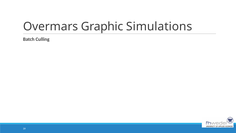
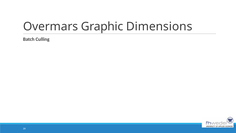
Simulations: Simulations -> Dimensions (159, 26)
